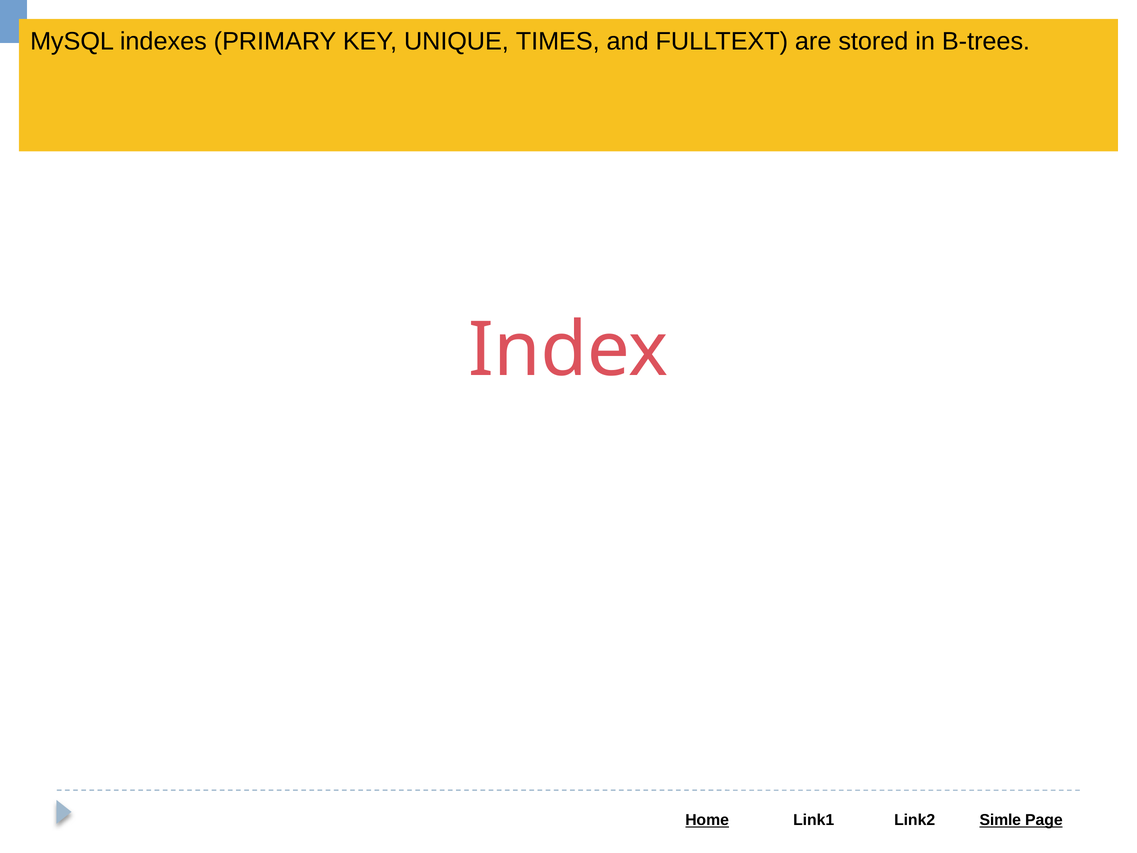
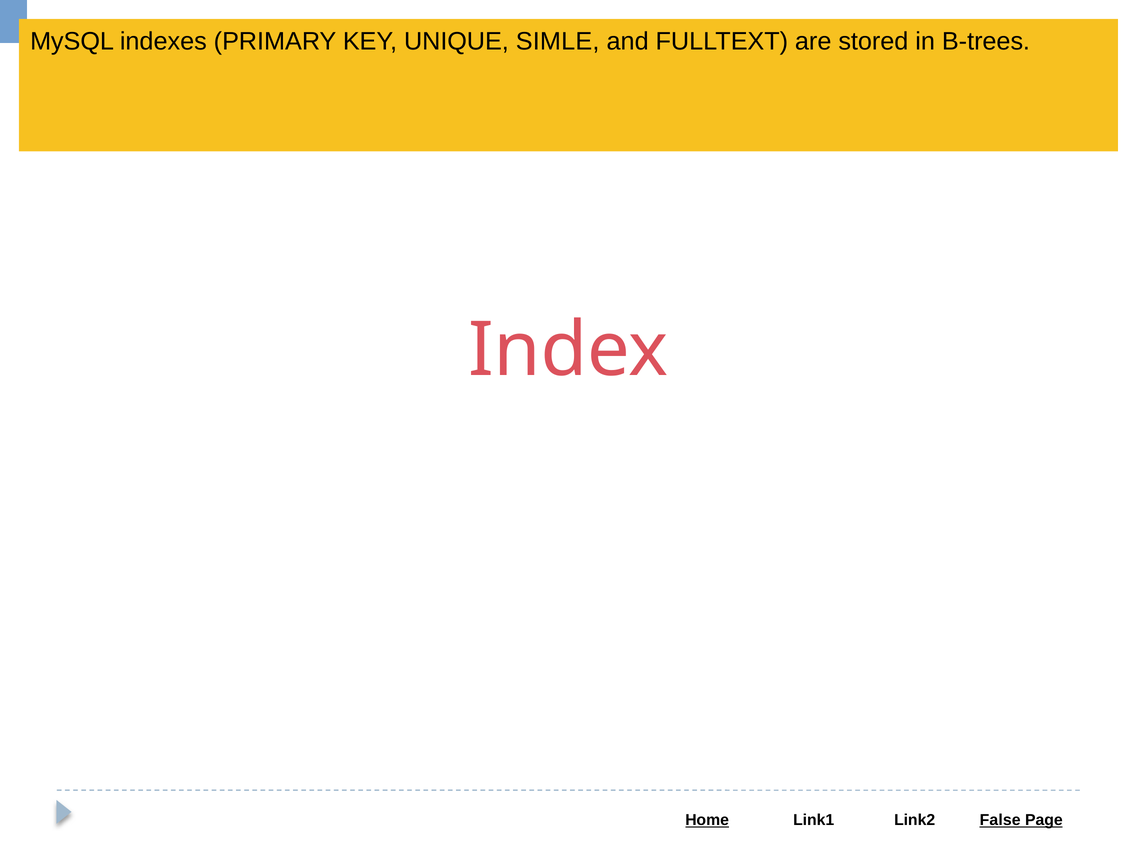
TIMES: TIMES -> SIMLE (558, 41)
Simle: Simle -> False (1000, 820)
